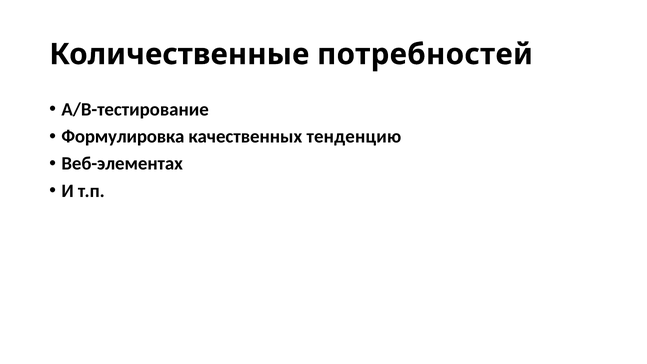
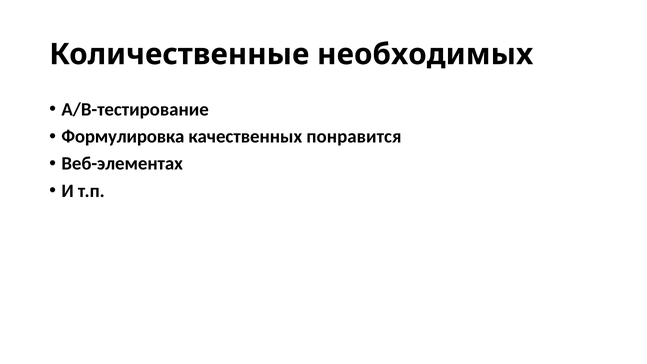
потребностей: потребностей -> необходимых (425, 54)
тенденцию: тенденцию -> понравится (354, 137)
